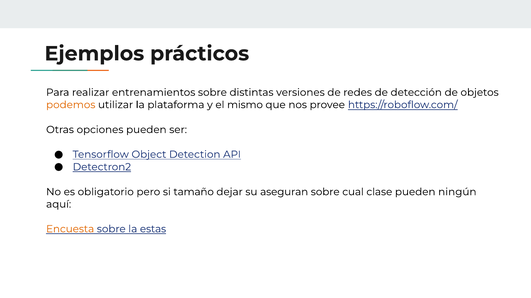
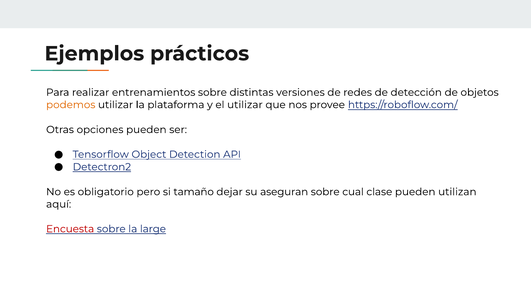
el mismo: mismo -> utilizar (245, 105)
ningún: ningún -> utilizan (457, 192)
Encuesta colour: orange -> red (70, 229)
estas: estas -> large (153, 229)
